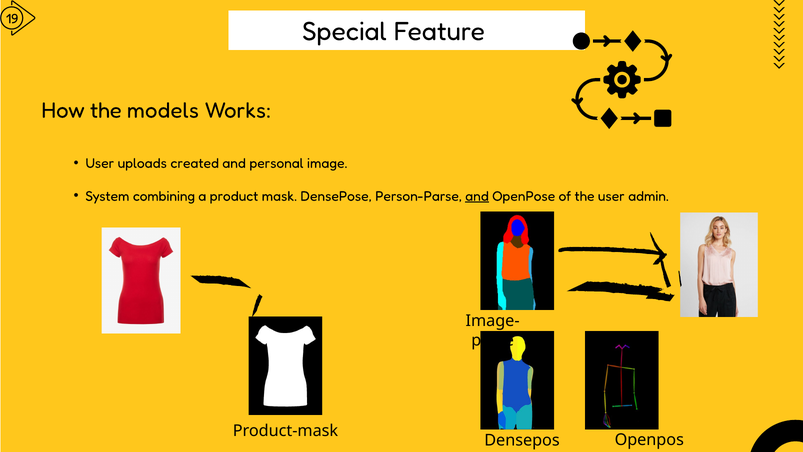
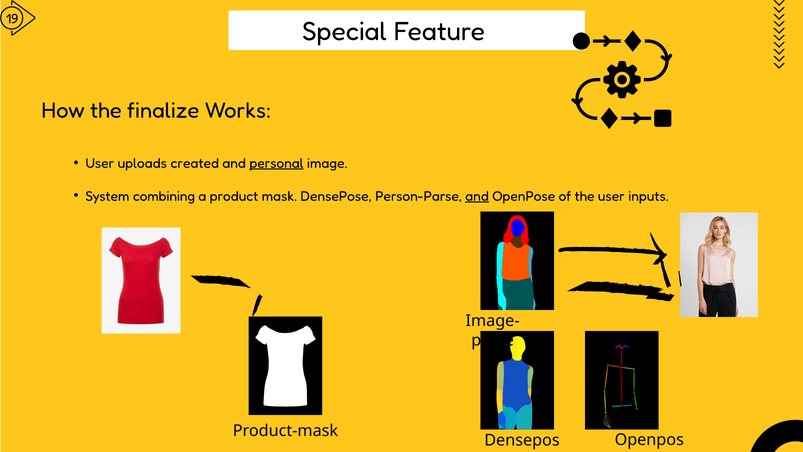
models: models -> finalize (163, 110)
personal underline: none -> present (276, 163)
admin: admin -> inputs (648, 196)
